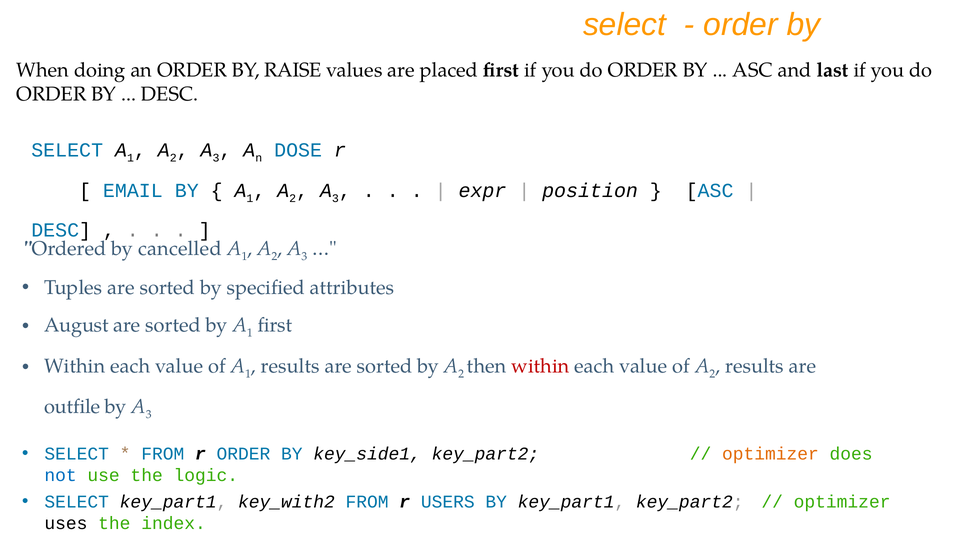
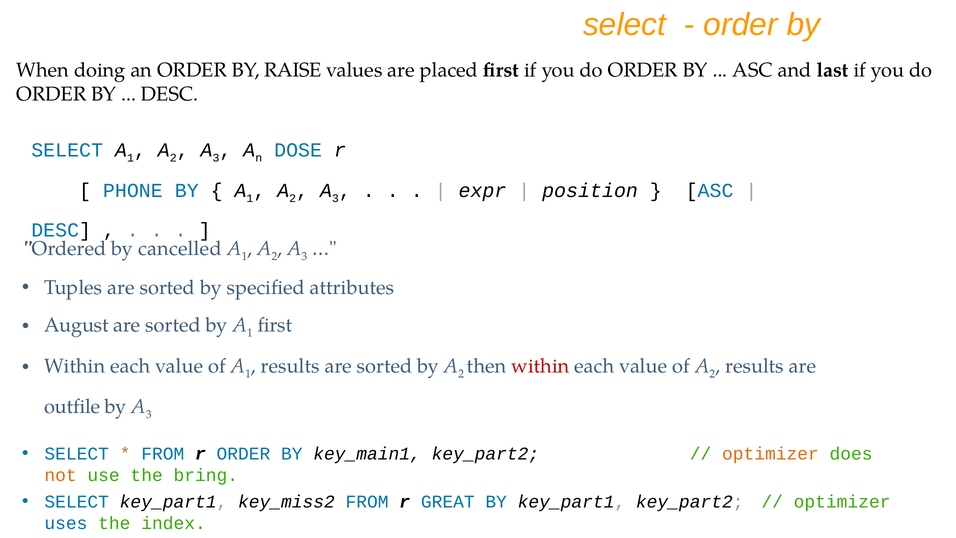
EMAIL: EMAIL -> PHONE (133, 191)
key_side1: key_side1 -> key_main1 (367, 454)
not colour: blue -> orange (61, 475)
logic: logic -> bring (206, 475)
key_with2: key_with2 -> key_miss2 (286, 502)
USERS: USERS -> GREAT (448, 502)
uses colour: black -> blue (66, 523)
